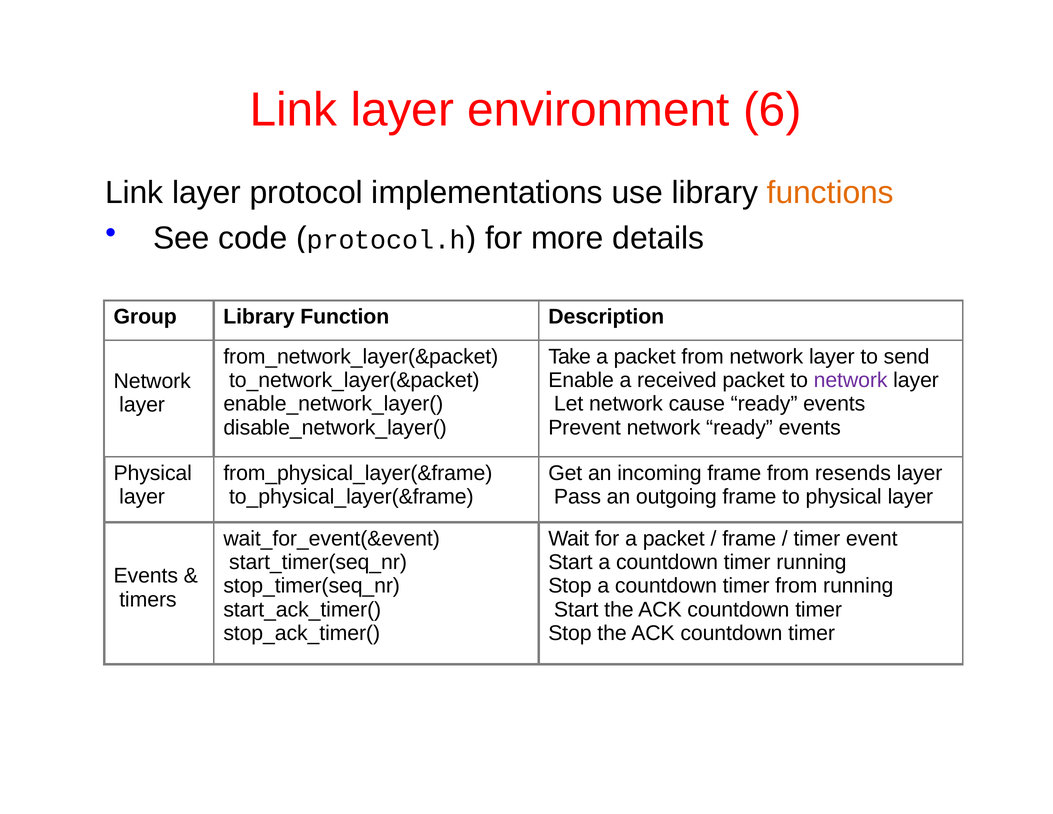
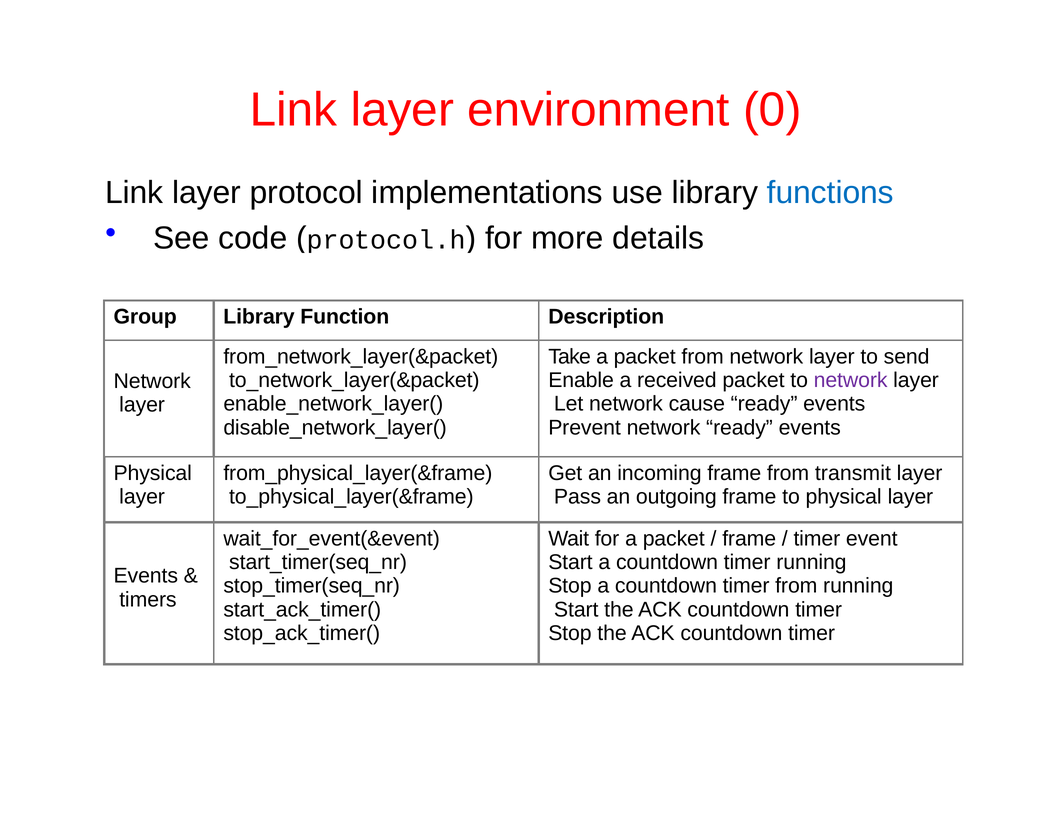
6: 6 -> 0 (772, 110)
functions colour: orange -> blue (830, 193)
resends: resends -> transmit (853, 473)
